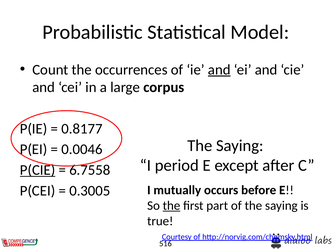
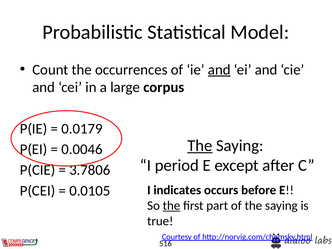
0.8177: 0.8177 -> 0.0179 (82, 129)
The underline: none -> present (200, 146)
P(CIE underline: present -> none (38, 170)
6.7558: 6.7558 -> 3.7806 (90, 170)
0.3005: 0.3005 -> 0.0105 (90, 191)
mutually: mutually -> indicates (177, 190)
